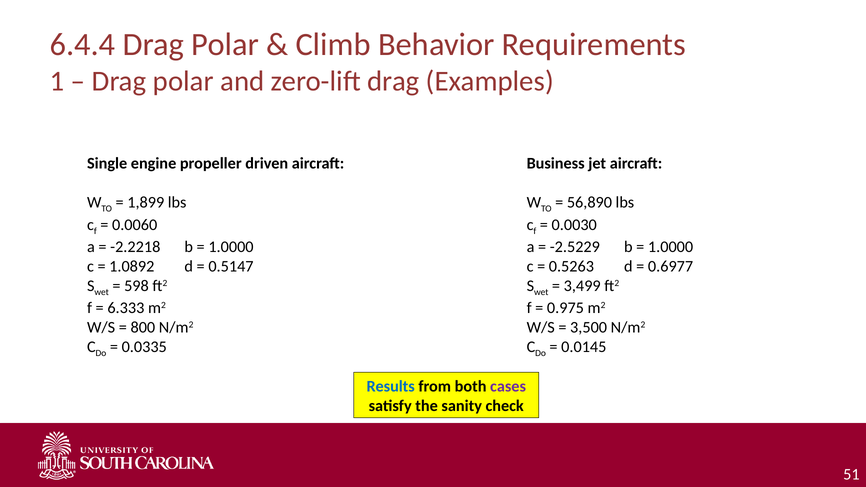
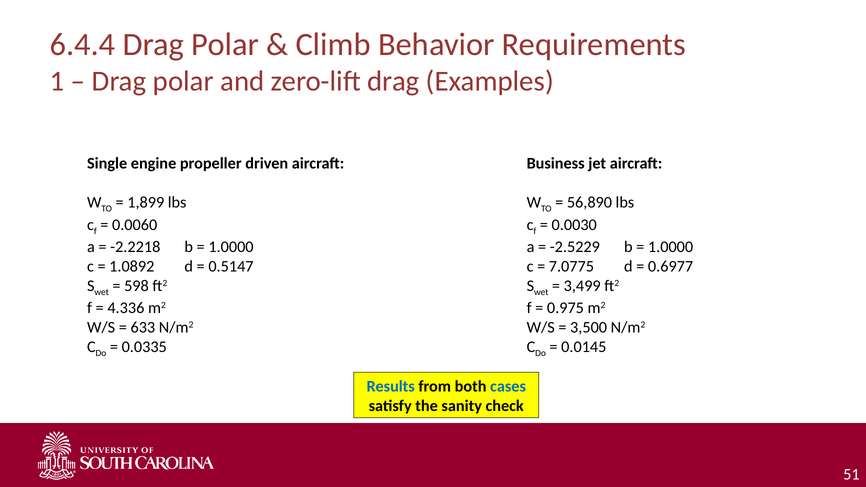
0.5263: 0.5263 -> 7.0775 (571, 266)
6.333: 6.333 -> 4.336 (126, 308)
800: 800 -> 633 (143, 327)
cases colour: purple -> blue (508, 386)
